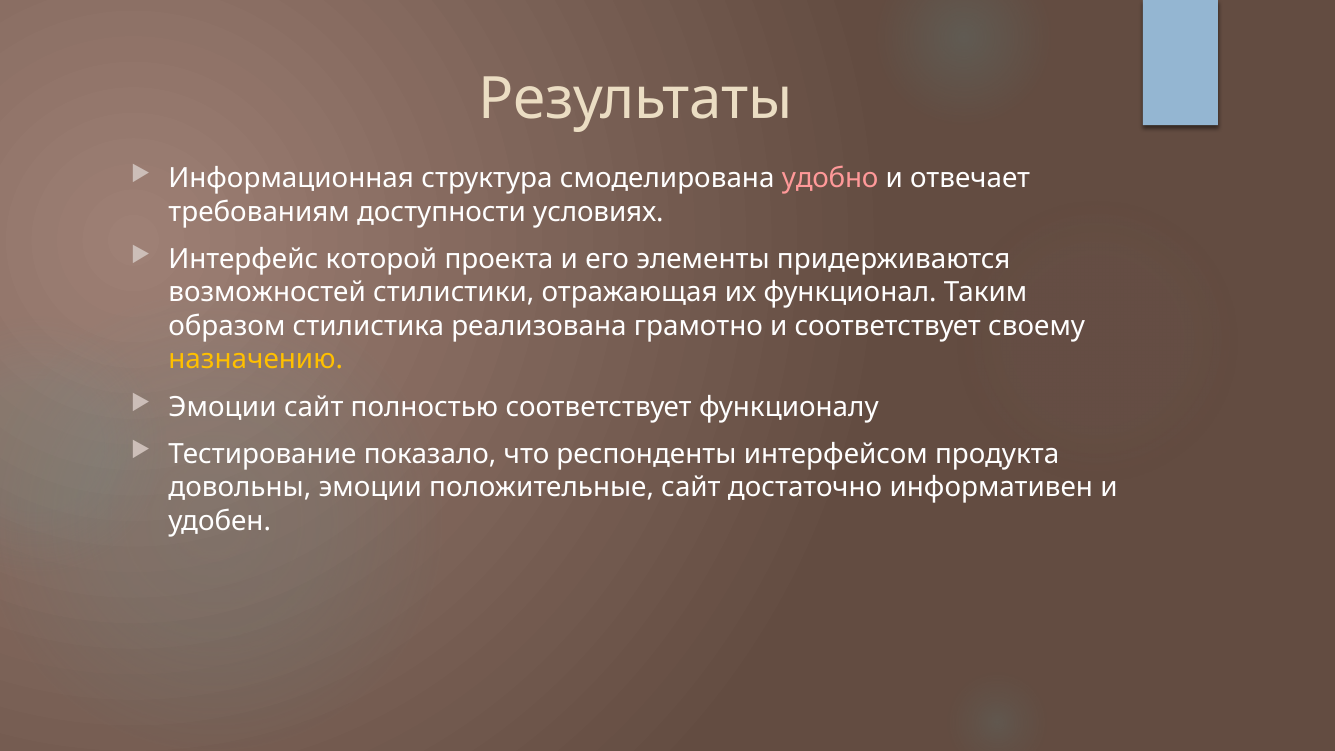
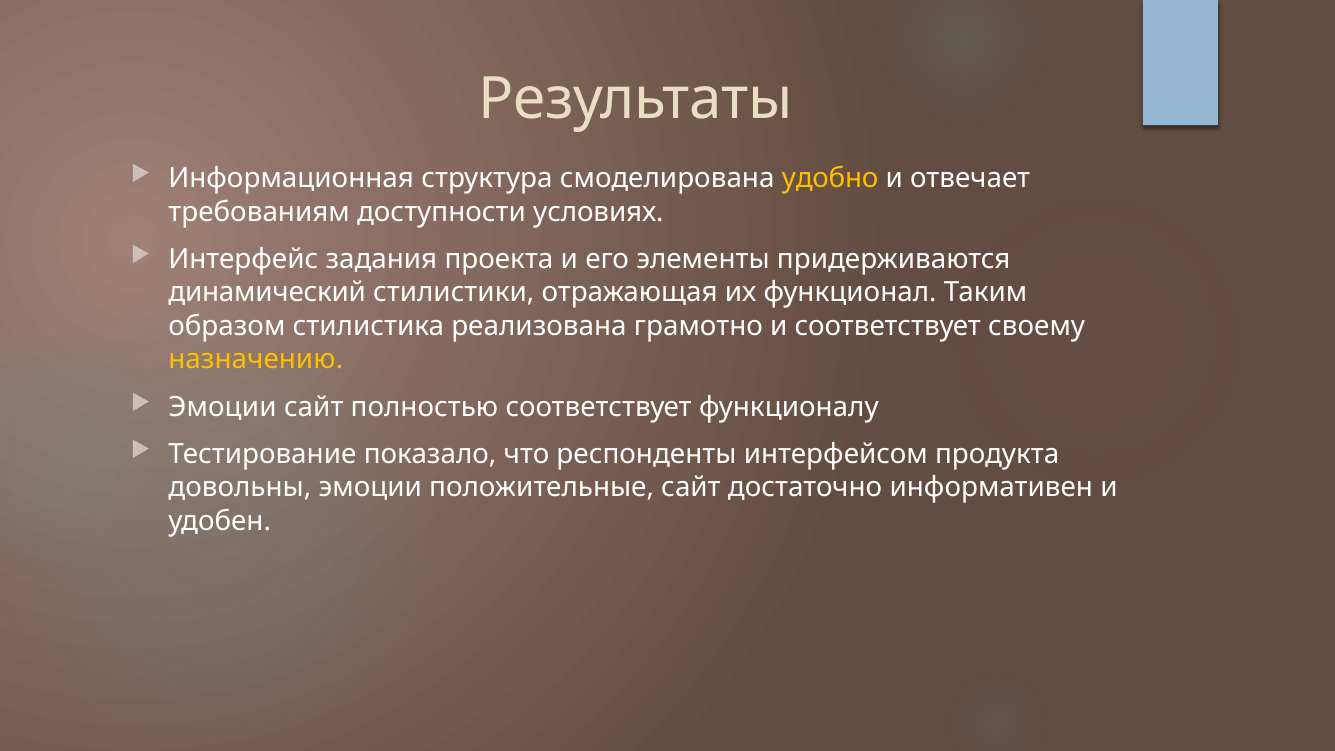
удобно colour: pink -> yellow (830, 178)
которой: которой -> задания (381, 259)
возможностей: возможностей -> динамический (267, 293)
